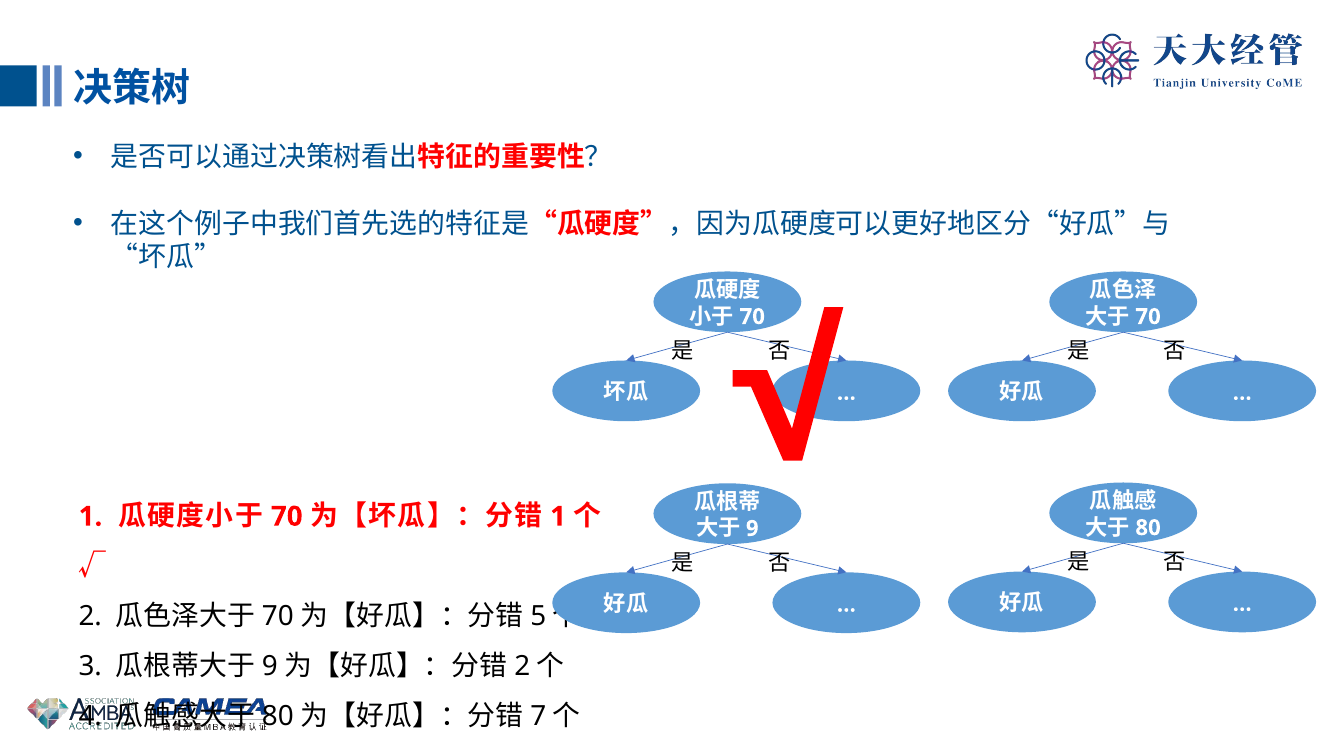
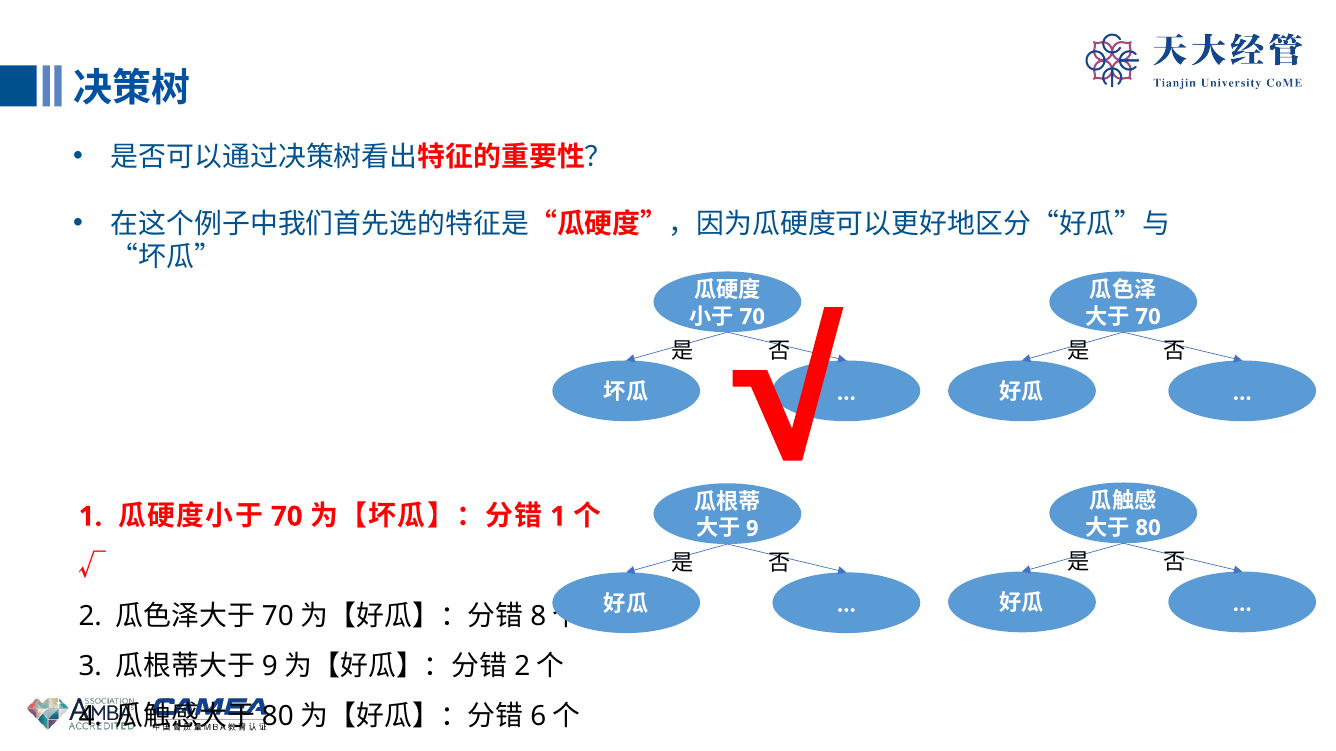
5: 5 -> 8 (538, 617)
7: 7 -> 6 (538, 717)
